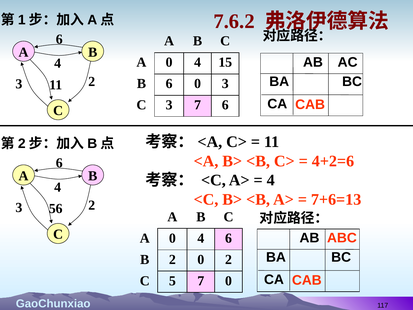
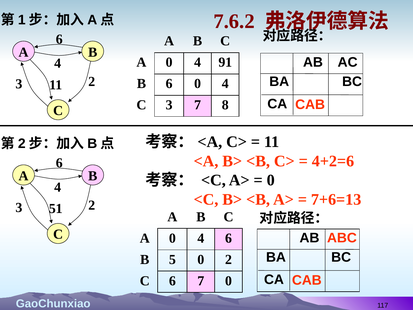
15: 15 -> 91 (225, 62)
6 0 3: 3 -> 4 (225, 84)
7 6: 6 -> 8 (225, 105)
4: 4 -> 0 (271, 180)
56: 56 -> 51 (56, 208)
B 2: 2 -> 5 (172, 259)
C 5: 5 -> 6 (172, 281)
